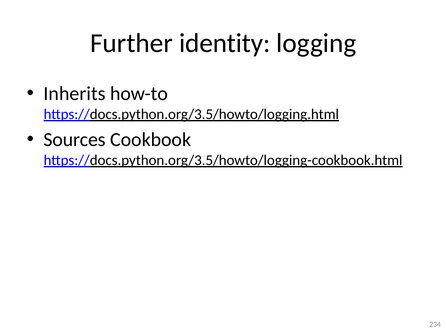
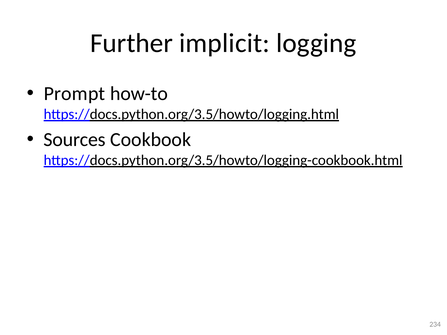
identity: identity -> implicit (225, 43)
Inherits: Inherits -> Prompt (75, 94)
